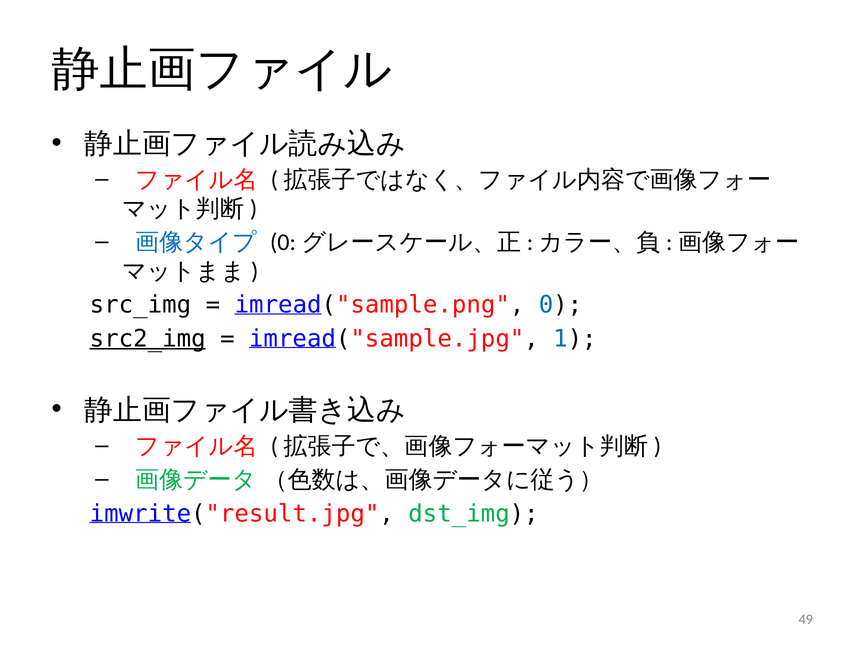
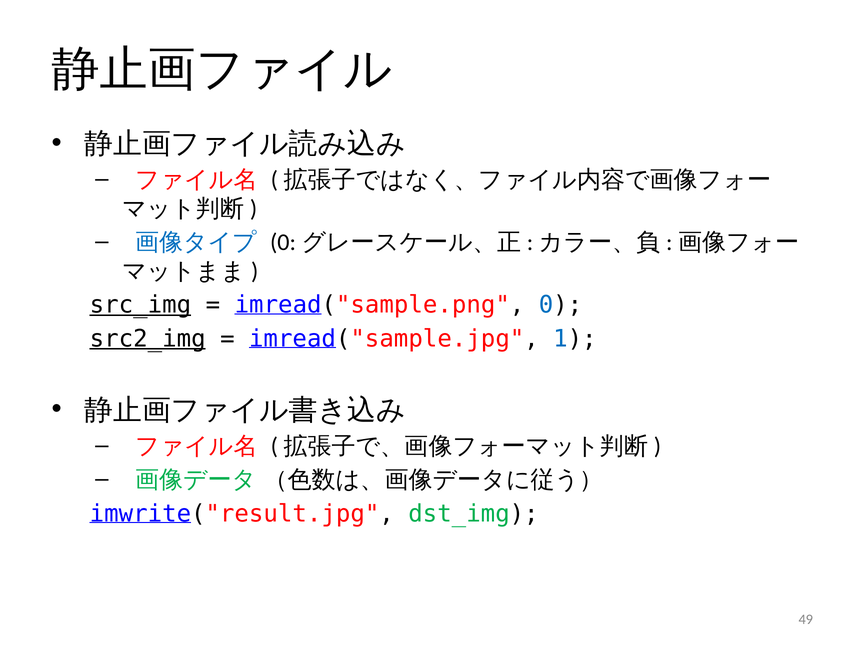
src_img underline: none -> present (140, 305)
